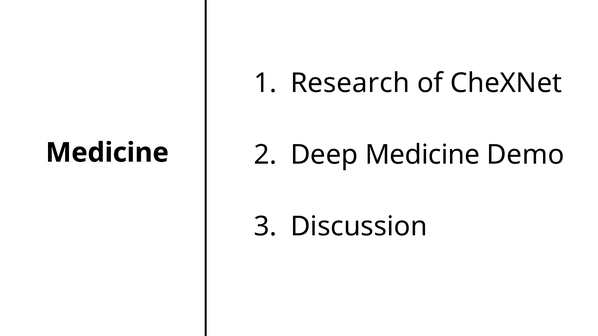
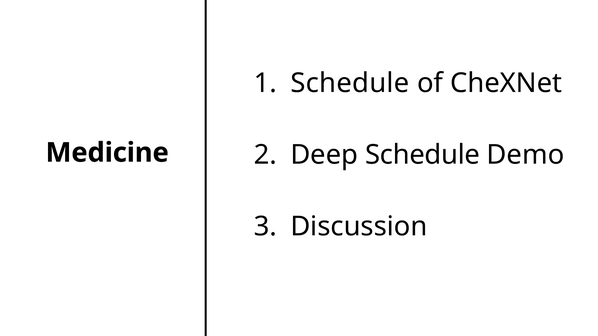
Research: Research -> Schedule (350, 83)
Deep Medicine: Medicine -> Schedule (423, 155)
